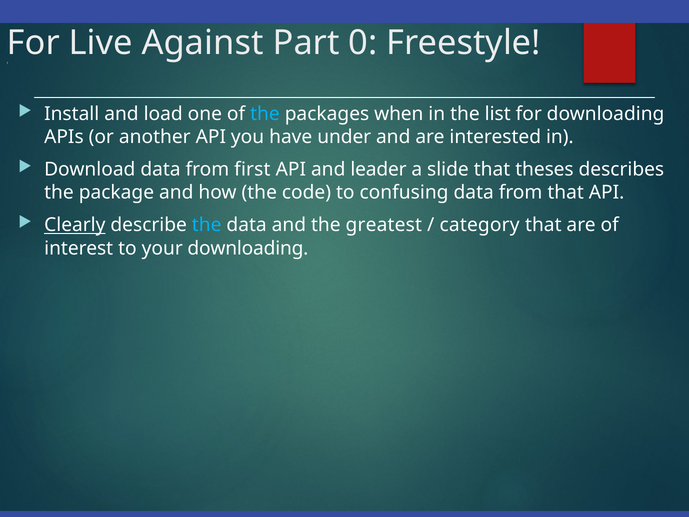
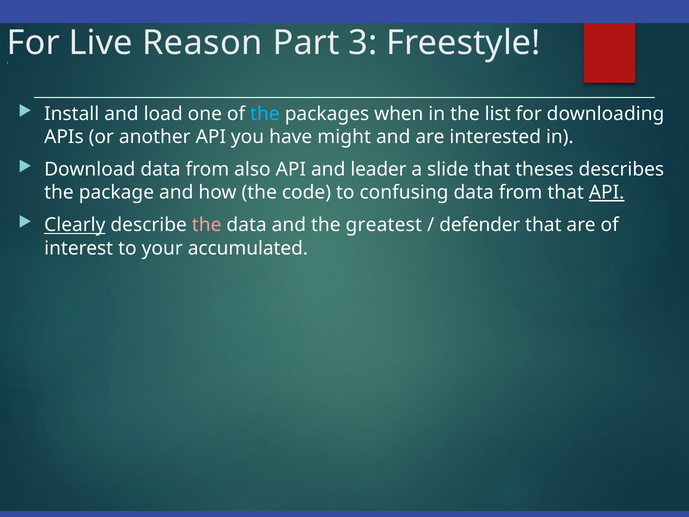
Against: Against -> Reason (202, 43)
0: 0 -> 3 (363, 43)
under: under -> might (344, 137)
first: first -> also (252, 169)
API underline: none -> present (607, 192)
the colour: light blue -> pink (207, 225)
category: category -> defender (480, 225)
your downloading: downloading -> accumulated (248, 248)
